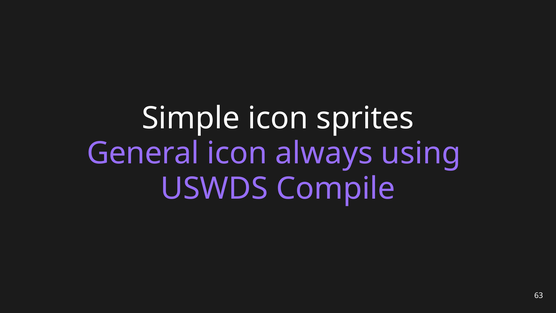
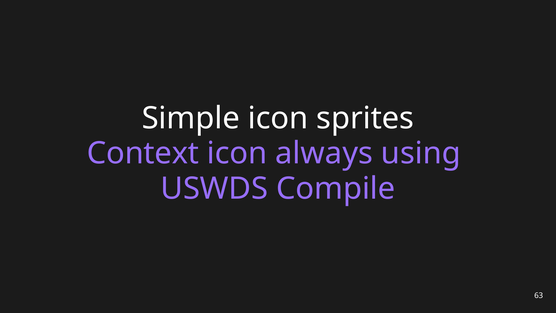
General: General -> Context (143, 153)
